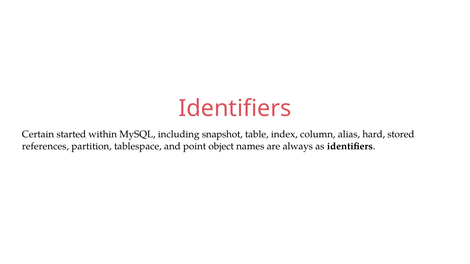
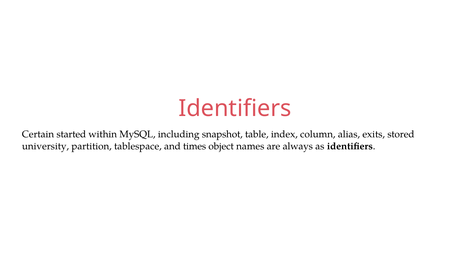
hard: hard -> exits (374, 135)
references: references -> university (45, 146)
point: point -> times (195, 146)
